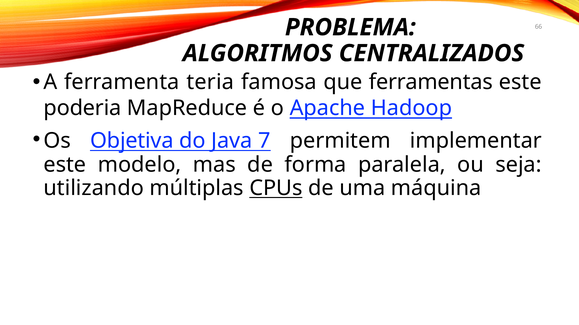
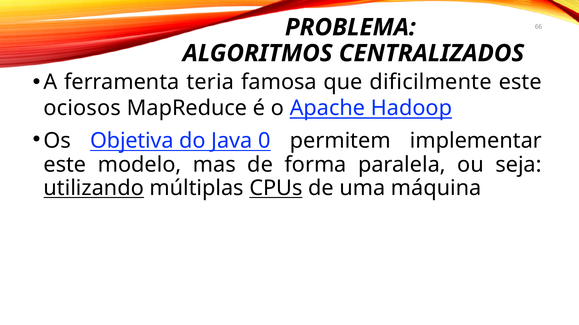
ferramentas: ferramentas -> dificilmente (431, 82)
poderia: poderia -> ociosos (82, 108)
7: 7 -> 0 (264, 141)
utilizando underline: none -> present (94, 189)
